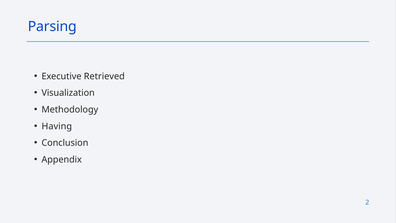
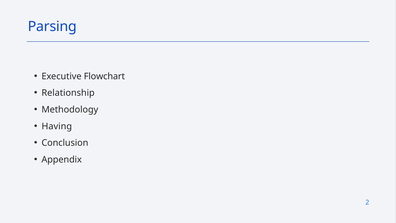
Retrieved: Retrieved -> Flowchart (104, 76)
Visualization: Visualization -> Relationship (68, 93)
